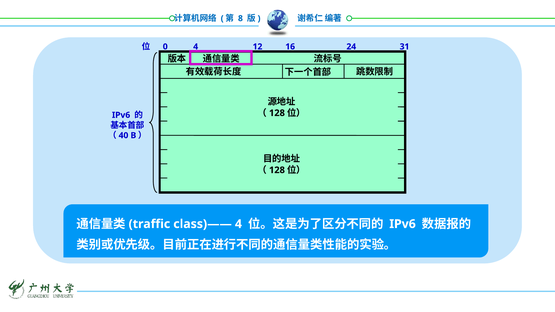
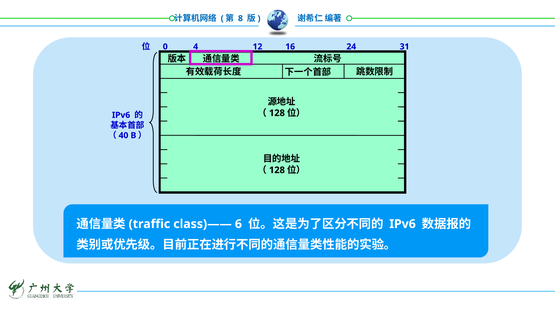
class)—— 4: 4 -> 6 (238, 224)
